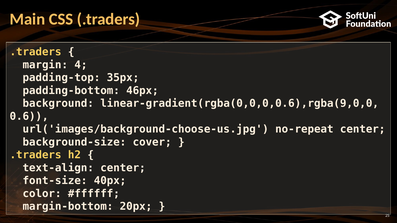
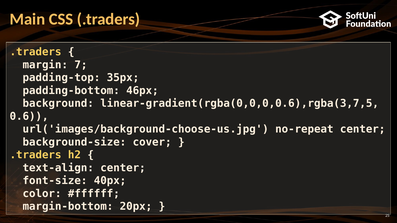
4: 4 -> 7 (81, 65)
linear-gradient(rgba(0,0,0,0.6),rgba(9,0,0: linear-gradient(rgba(0,0,0,0.6),rgba(9,0,0 -> linear-gradient(rgba(0,0,0,0.6),rgba(3,7,5 (240, 104)
